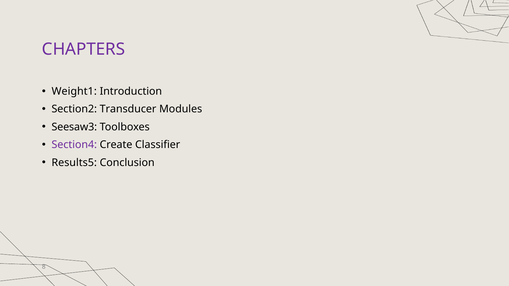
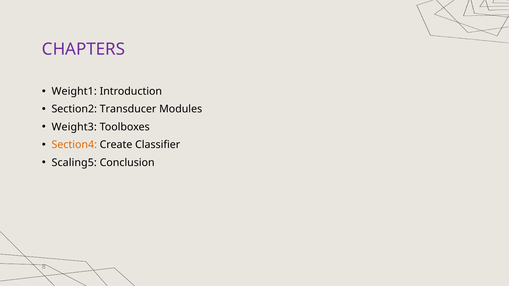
Seesaw3: Seesaw3 -> Weight3 (74, 127)
Section4 colour: purple -> orange (74, 145)
Results5: Results5 -> Scaling5 (74, 163)
